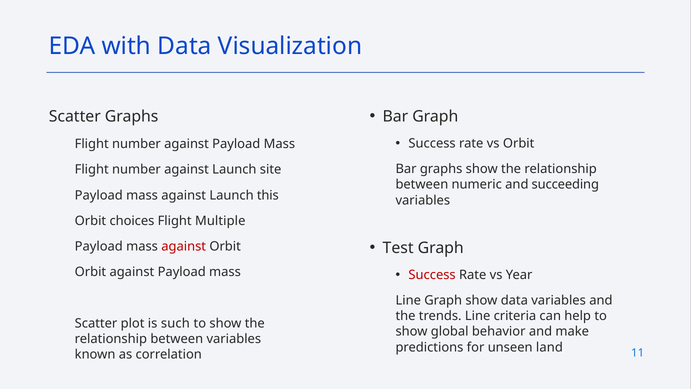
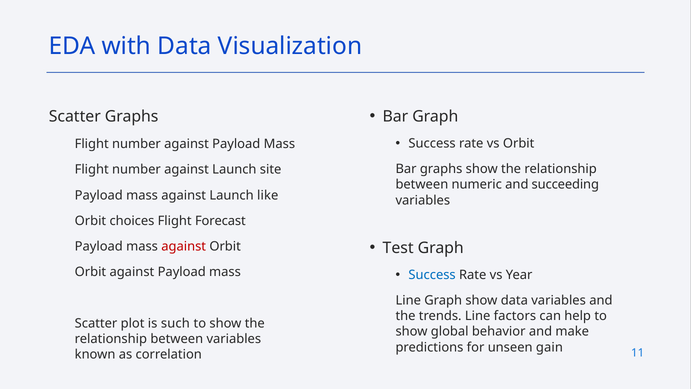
this: this -> like (268, 195)
Multiple: Multiple -> Forecast (220, 221)
Success colour: red -> blue (432, 275)
criteria: criteria -> factors (515, 316)
land: land -> gain (549, 347)
